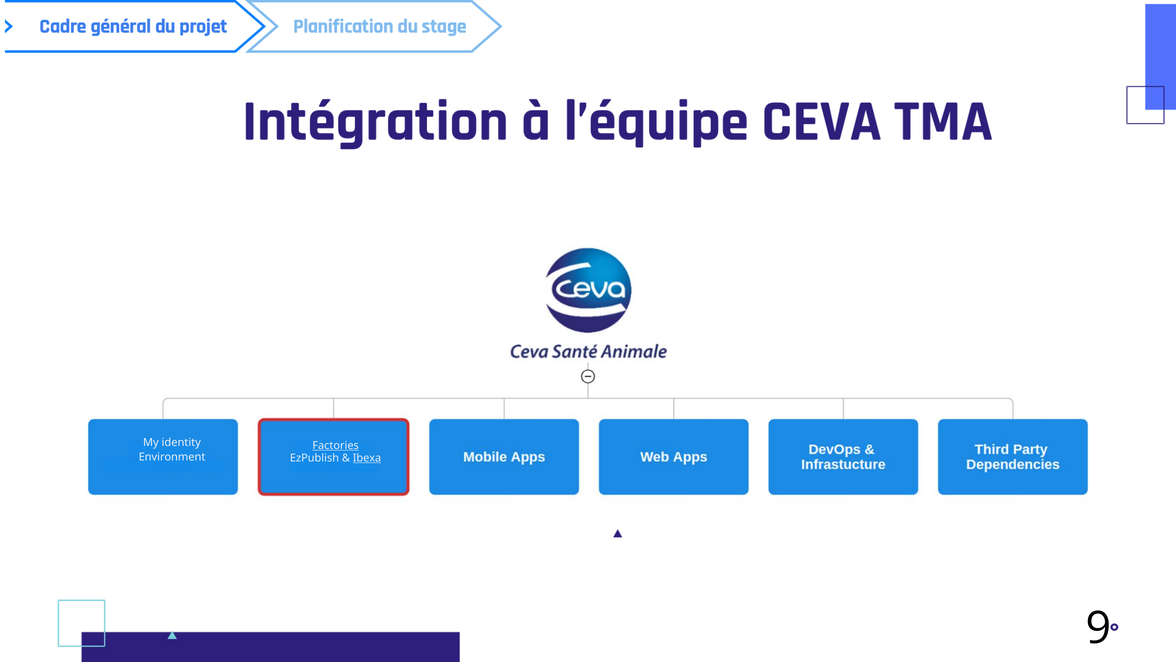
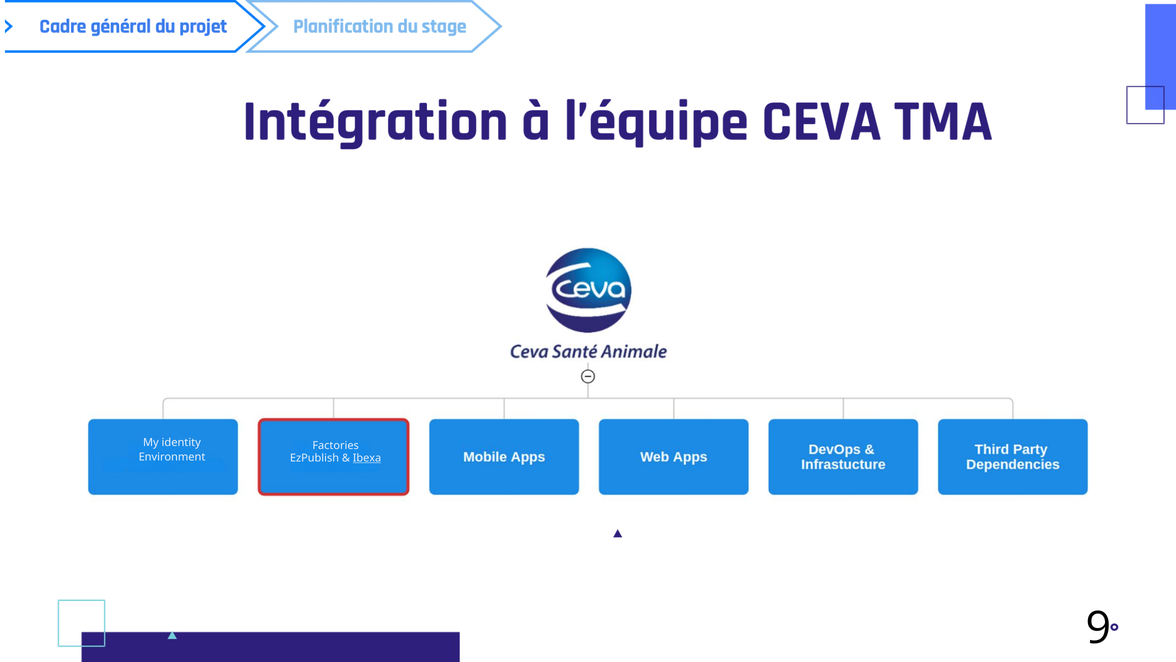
Factories underline: present -> none (336, 445)
